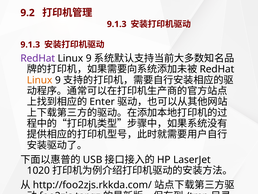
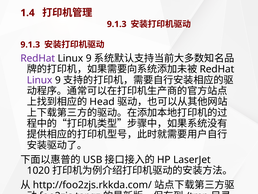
9.2: 9.2 -> 1.4 (28, 13)
Linux colour: orange -> purple (40, 80)
Enter: Enter -> Head (102, 102)
